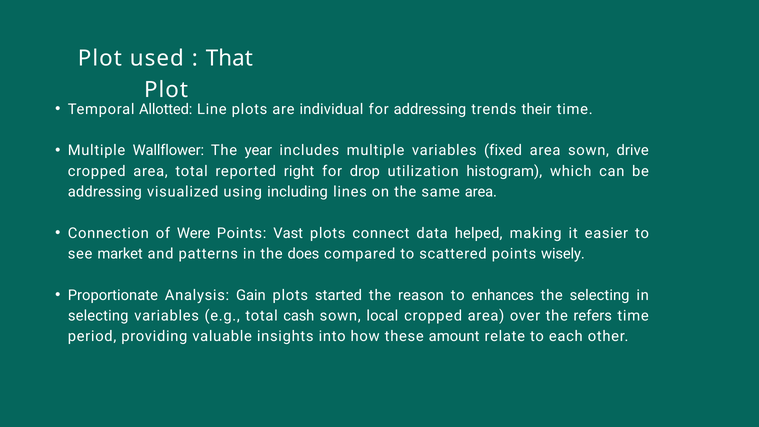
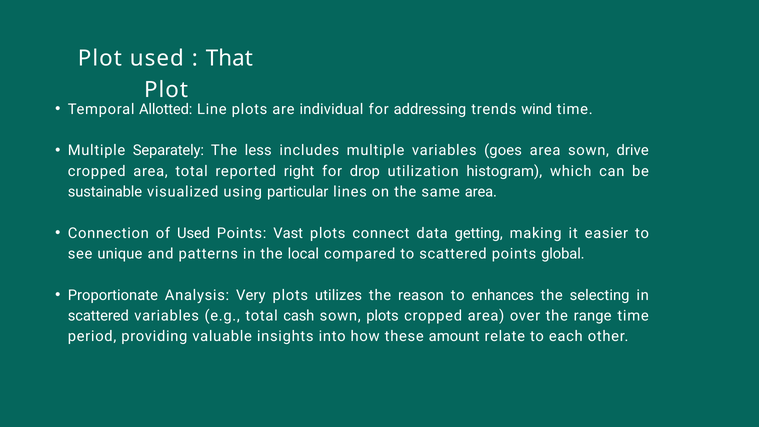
their: their -> wind (537, 109)
Wallflower: Wallflower -> Separately (168, 151)
year: year -> less (258, 151)
fixed: fixed -> goes (503, 151)
addressing: addressing -> sustainable (105, 192)
including: including -> particular (298, 192)
of Were: Were -> Used (194, 233)
helped: helped -> getting (479, 233)
market: market -> unique (120, 254)
does: does -> local (303, 254)
wisely: wisely -> global (563, 254)
Gain: Gain -> Very (251, 295)
started: started -> utilizes (338, 295)
selecting: selecting -> scattered (98, 316)
sown local: local -> plots (382, 316)
refers: refers -> range (593, 316)
